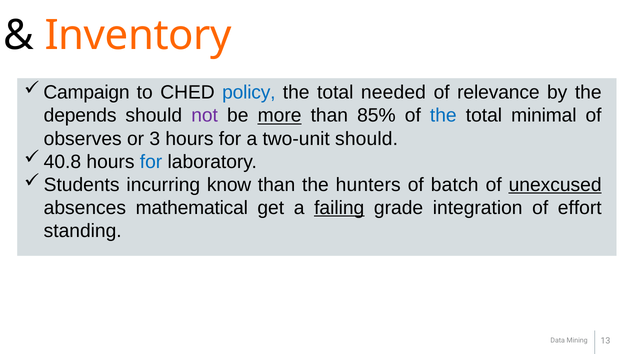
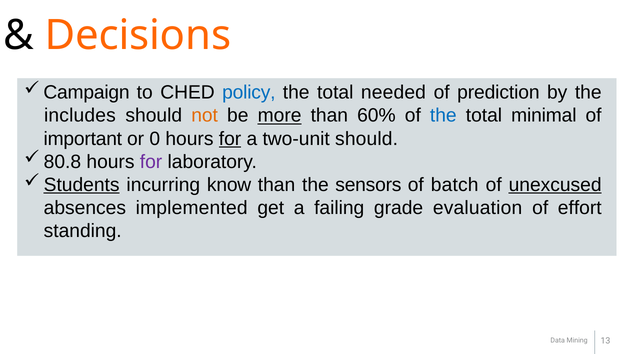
Inventory: Inventory -> Decisions (138, 36)
relevance: relevance -> prediction (498, 93)
depends: depends -> includes (80, 116)
not colour: purple -> orange (205, 116)
85%: 85% -> 60% (376, 116)
observes: observes -> important (83, 139)
3: 3 -> 0 (155, 139)
for underline: none -> present (230, 139)
40.8: 40.8 -> 80.8 (62, 162)
for colour: blue -> purple (151, 162)
Students underline: none -> present (82, 185)
hunters: hunters -> sensors (368, 185)
mathematical: mathematical -> implemented (192, 208)
failing underline: present -> none (339, 208)
integration: integration -> evaluation (478, 208)
